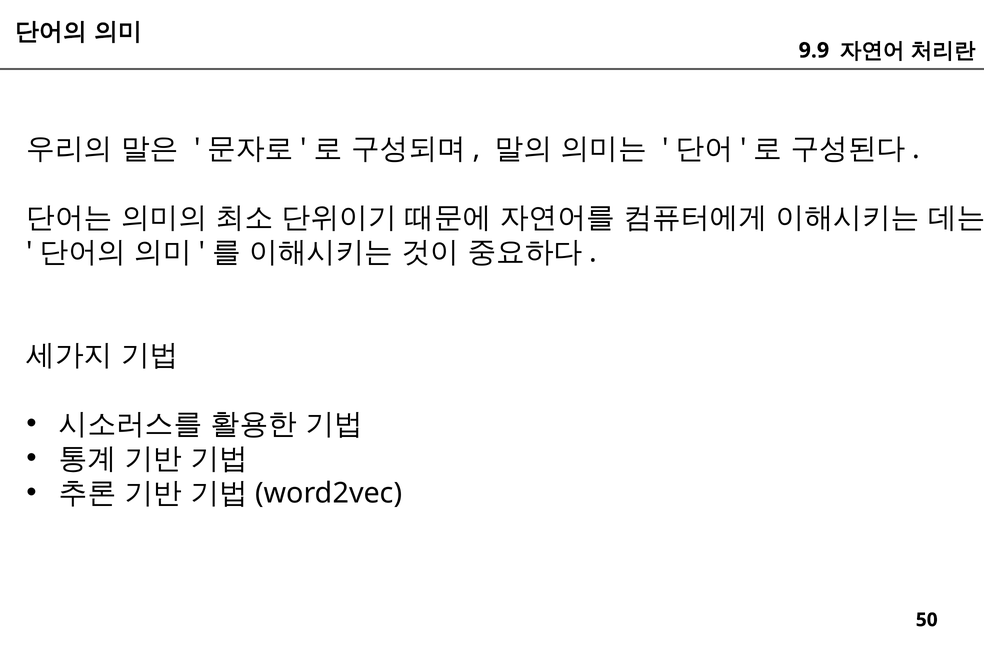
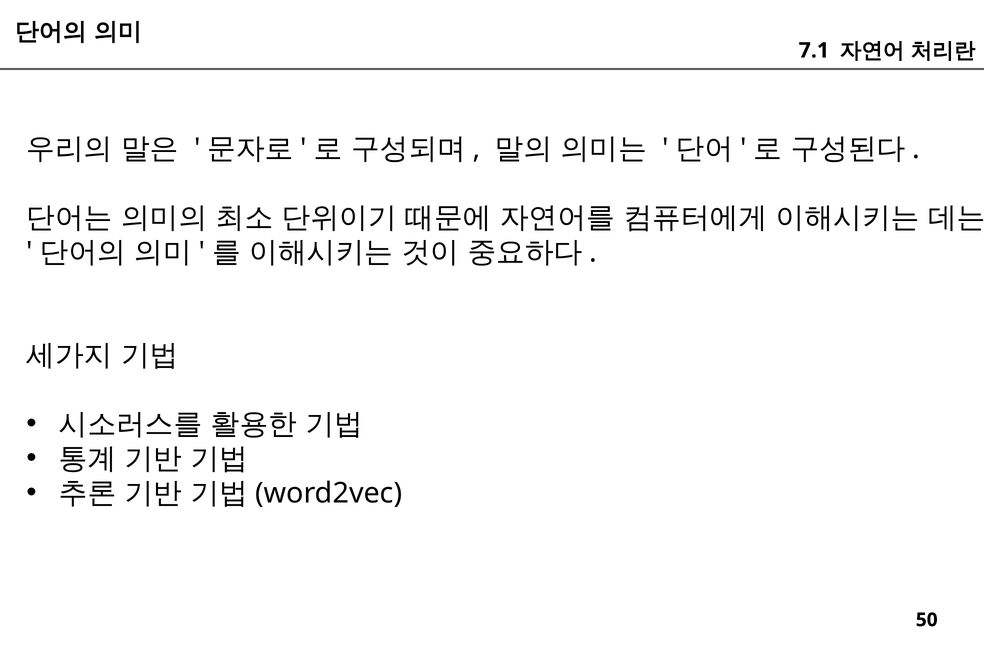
9.9: 9.9 -> 7.1 (814, 50)
